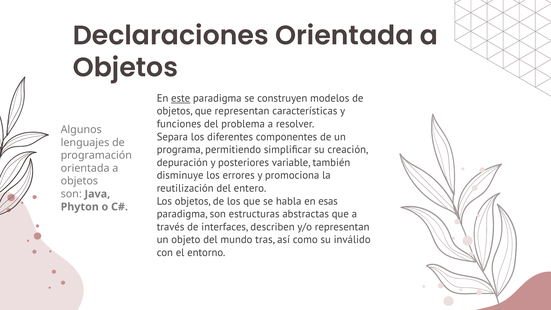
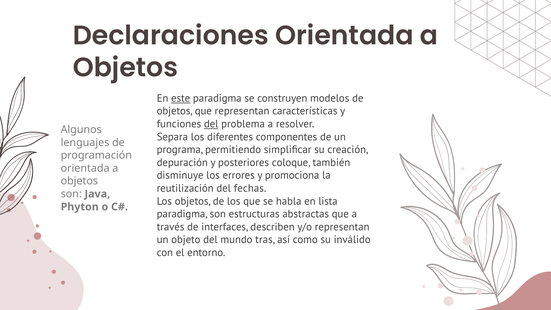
del underline: none -> present (211, 124)
variable: variable -> coloque (291, 163)
entero: entero -> fechas (250, 188)
esas: esas -> lista (328, 201)
